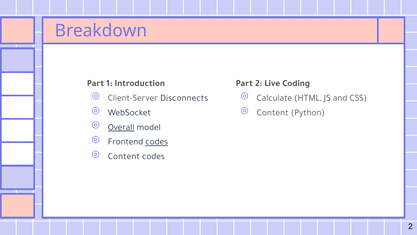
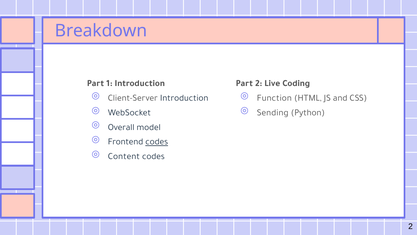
Client-Server Disconnects: Disconnects -> Introduction (184, 98)
Calculate: Calculate -> Function (274, 98)
Content: Content -> Sending (273, 112)
Overall underline: present -> none (121, 127)
